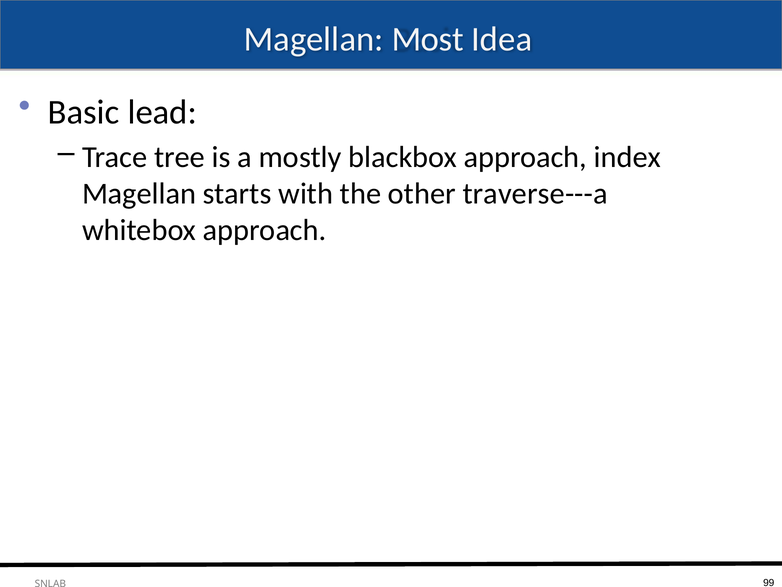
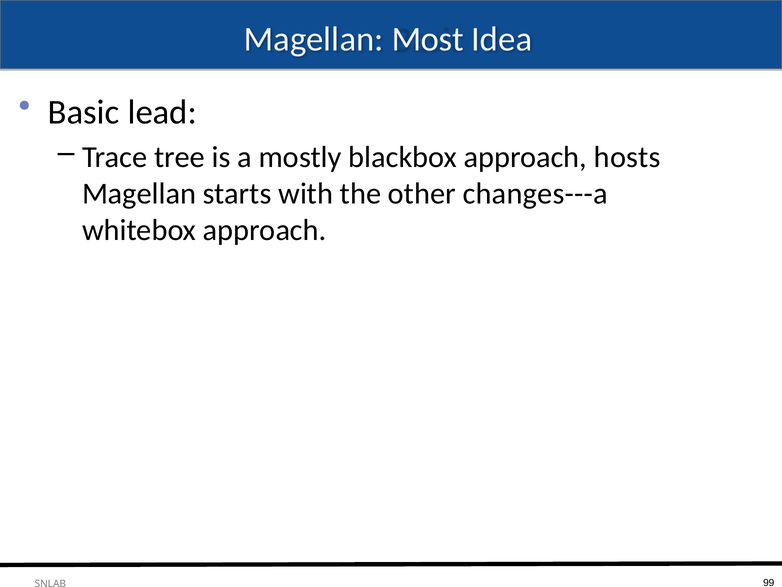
index: index -> hosts (627, 157)
traverse---a: traverse---a -> changes---a (535, 193)
